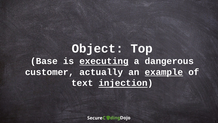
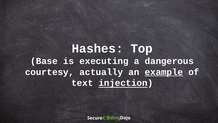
Object: Object -> Hashes (97, 48)
executing underline: present -> none (104, 61)
customer: customer -> courtesy (50, 72)
